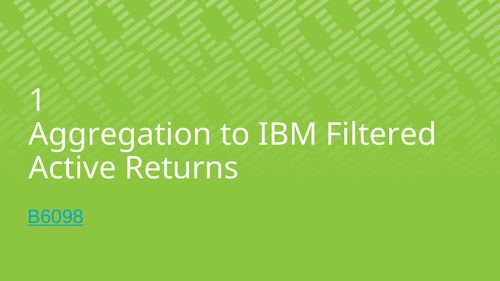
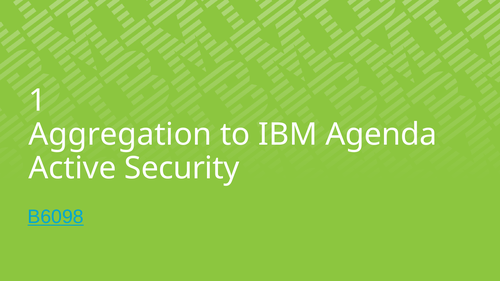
Filtered: Filtered -> Agenda (381, 135)
Returns: Returns -> Security (182, 168)
